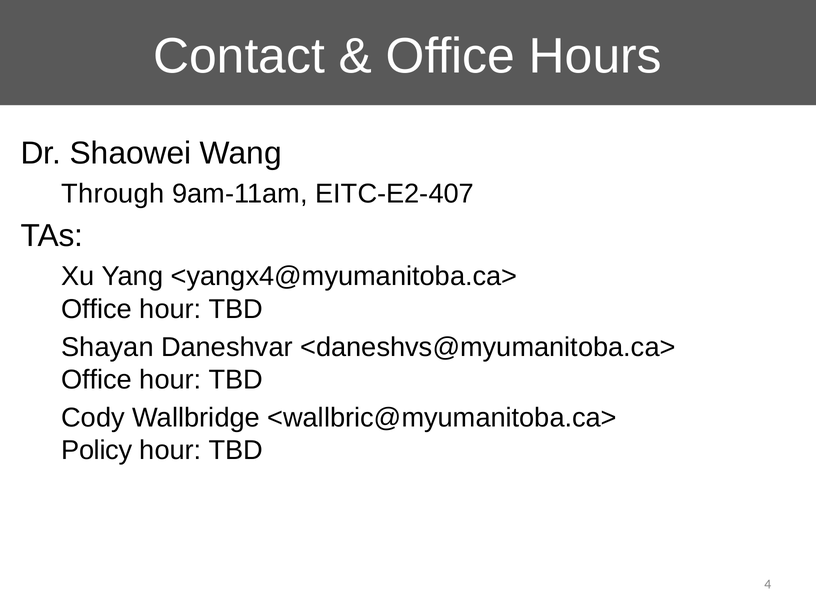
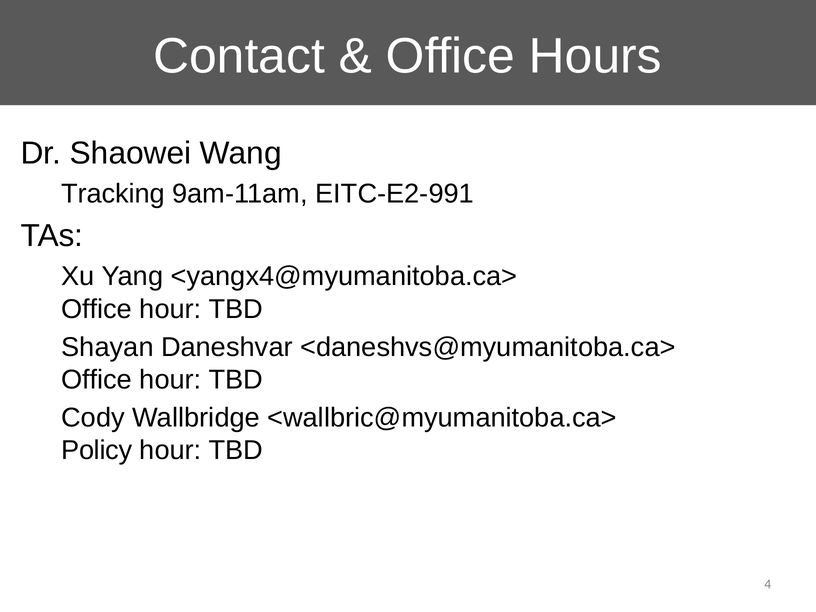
Through: Through -> Tracking (113, 194)
EITC-E2-407: EITC-E2-407 -> EITC-E2-991 (395, 194)
